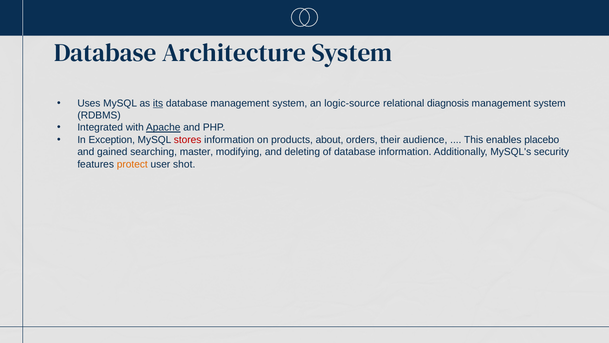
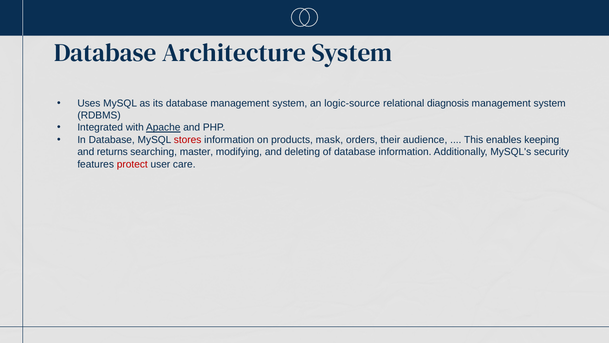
its underline: present -> none (158, 103)
In Exception: Exception -> Database (112, 140)
about: about -> mask (329, 140)
placebo: placebo -> keeping (542, 140)
gained: gained -> returns (112, 152)
protect colour: orange -> red (132, 164)
shot: shot -> care (184, 164)
